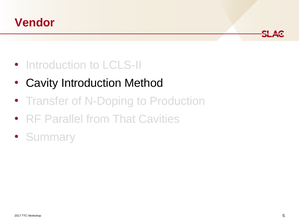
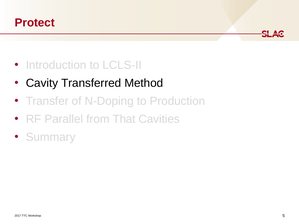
Vendor: Vendor -> Protect (35, 23)
Cavity Introduction: Introduction -> Transferred (91, 83)
